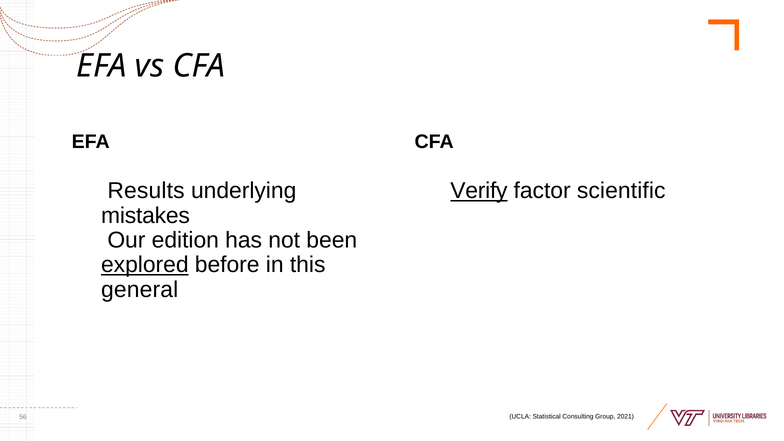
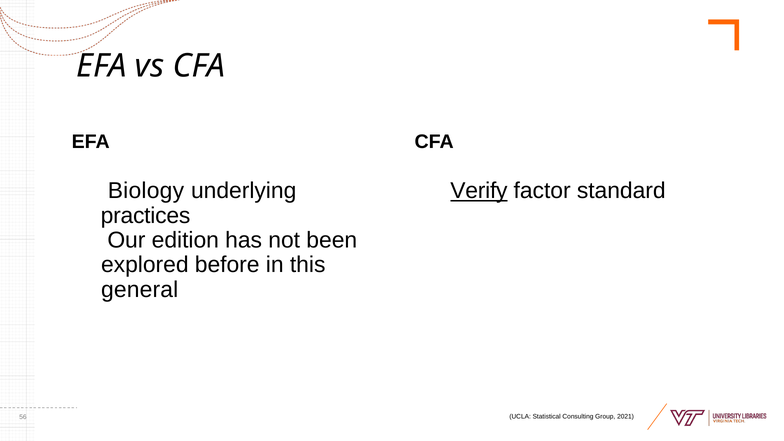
Results: Results -> Biology (146, 191)
scientific: scientific -> standard (621, 191)
mistakes: mistakes -> practices (145, 216)
explored underline: present -> none (145, 265)
